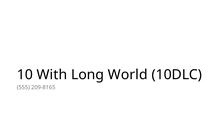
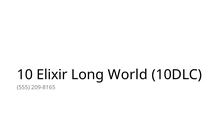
With: With -> Elixir (52, 75)
